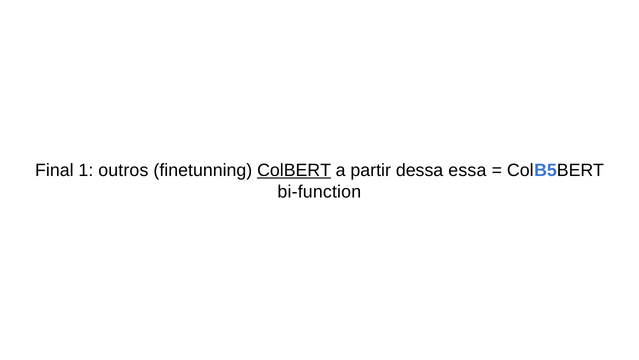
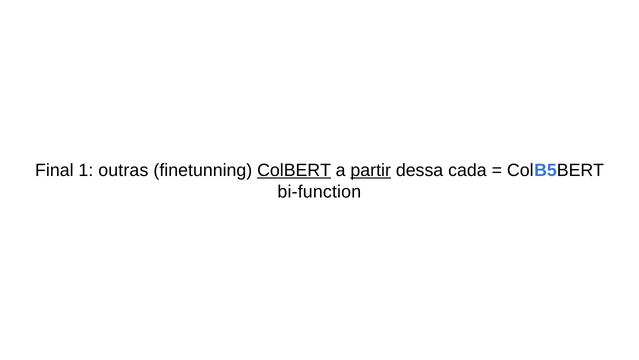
outros: outros -> outras (123, 170)
partir underline: none -> present (371, 170)
essa: essa -> cada (467, 170)
